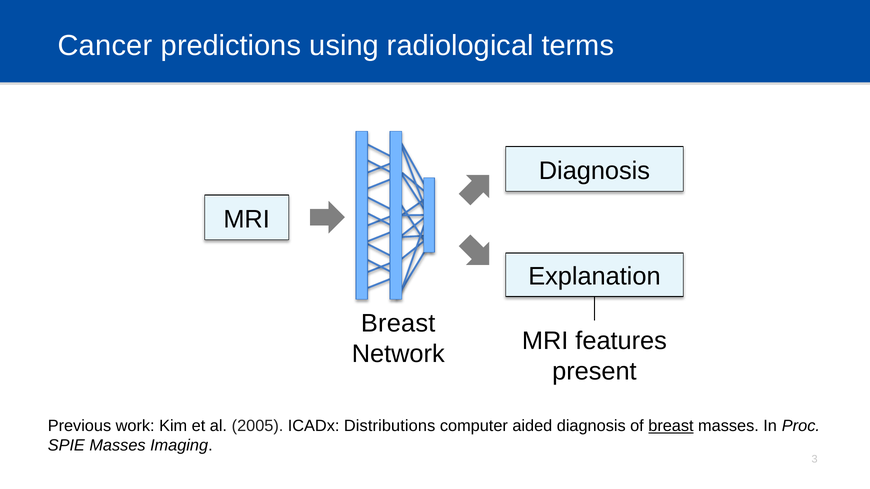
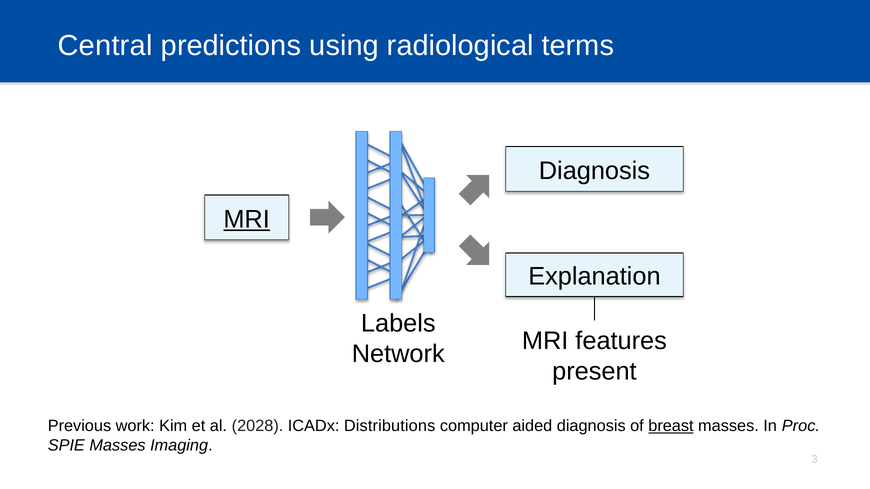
Cancer: Cancer -> Central (105, 46)
MRI underline: none -> present (247, 219)
Breast: Breast -> Labels (398, 324)
2005: 2005 -> 2028 (258, 426)
